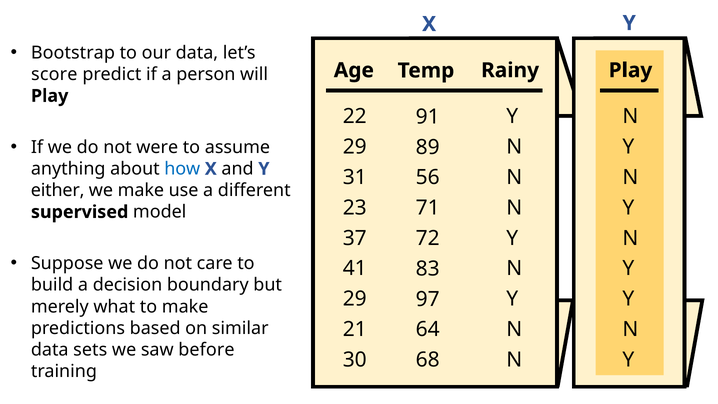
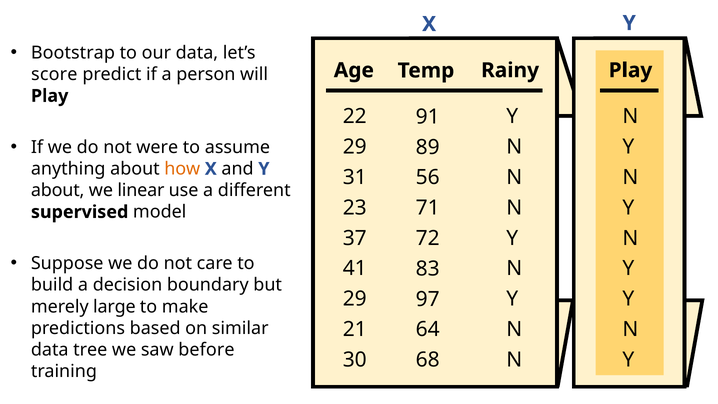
how colour: blue -> orange (182, 169)
either: either -> about (58, 190)
we make: make -> linear (141, 190)
what: what -> large (114, 306)
sets: sets -> tree (90, 350)
